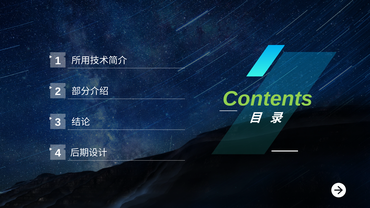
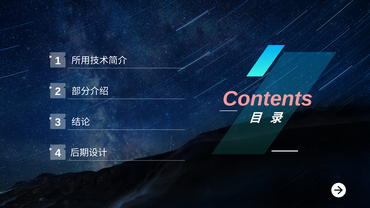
Contents colour: light green -> pink (268, 99)
